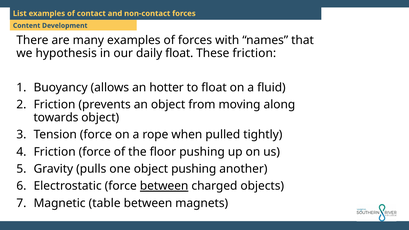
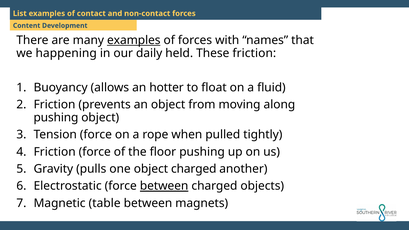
examples underline: none -> present (134, 40)
hypothesis: hypothesis -> happening (66, 53)
daily float: float -> held (179, 53)
towards: towards -> pushing (56, 118)
object pushing: pushing -> charged (194, 169)
